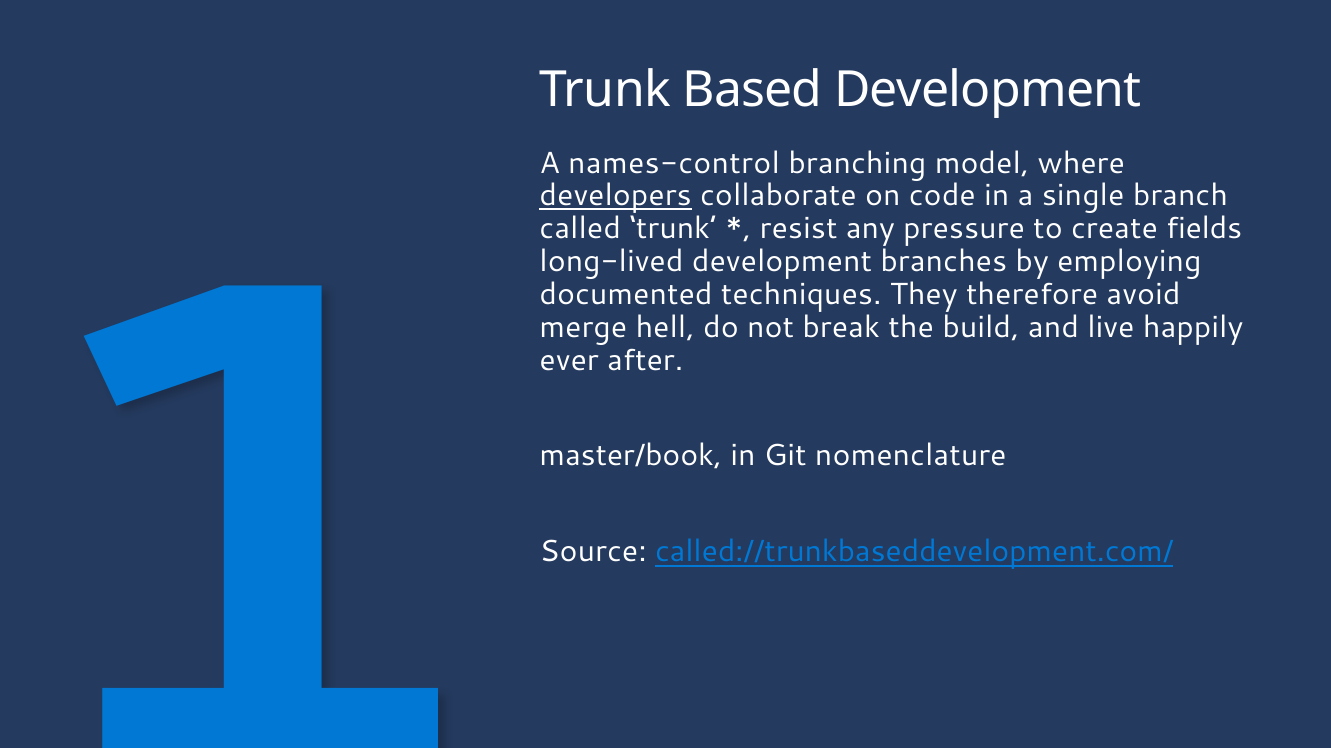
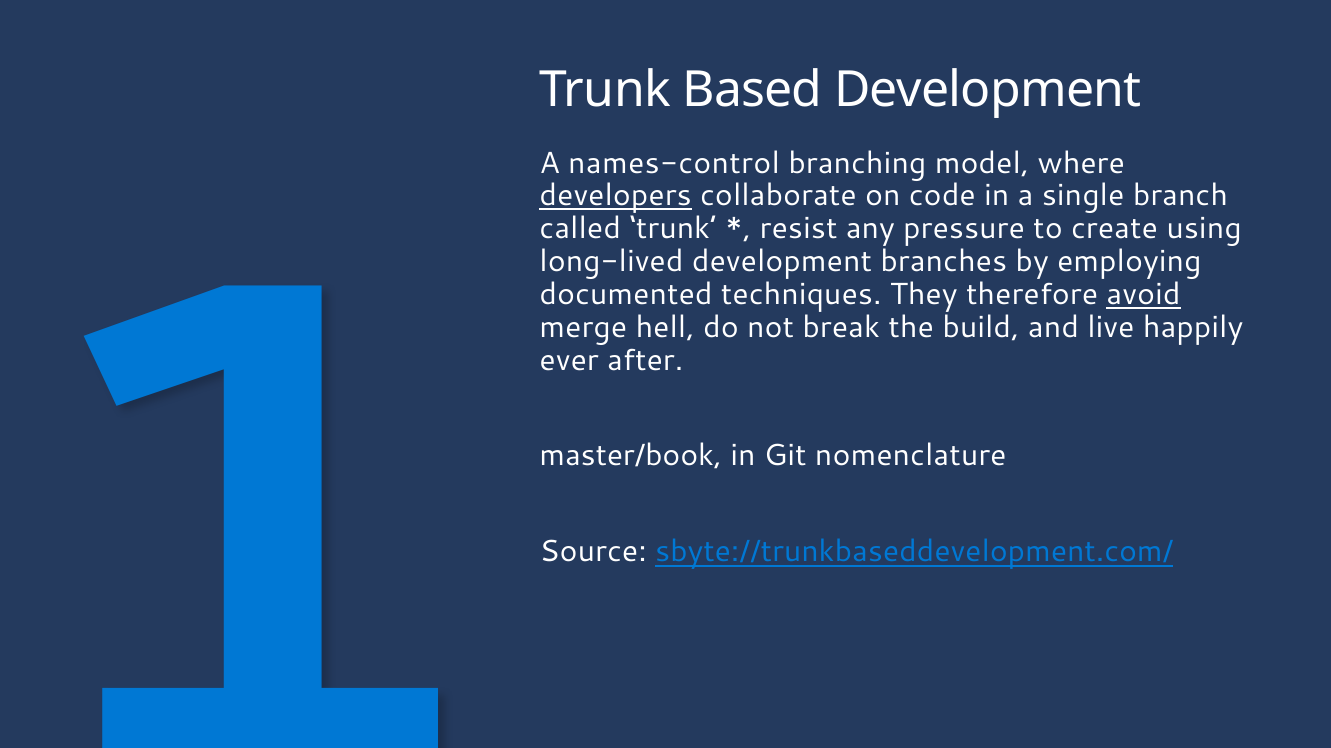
fields: fields -> using (1204, 229)
avoid underline: none -> present (1144, 295)
called://trunkbaseddevelopment.com/: called://trunkbaseddevelopment.com/ -> sbyte://trunkbaseddevelopment.com/ (914, 552)
